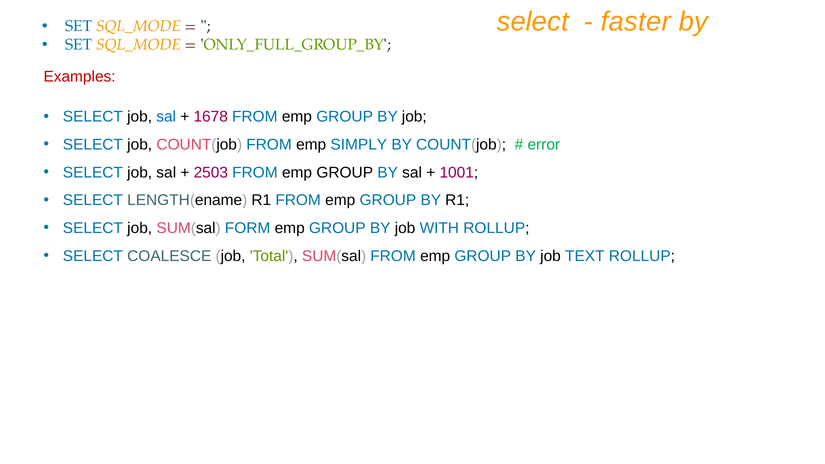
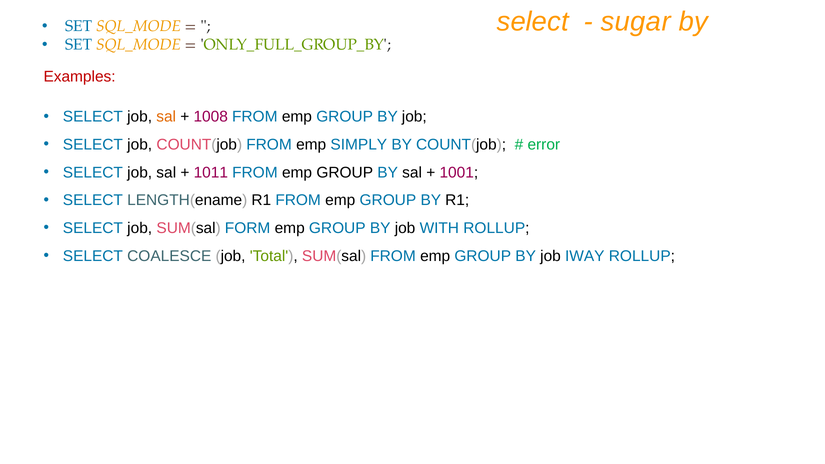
faster: faster -> sugar (636, 22)
sal colour: blue -> orange (166, 117)
1678: 1678 -> 1008 (211, 117)
2503: 2503 -> 1011 (211, 173)
TEXT: TEXT -> IWAY (585, 256)
